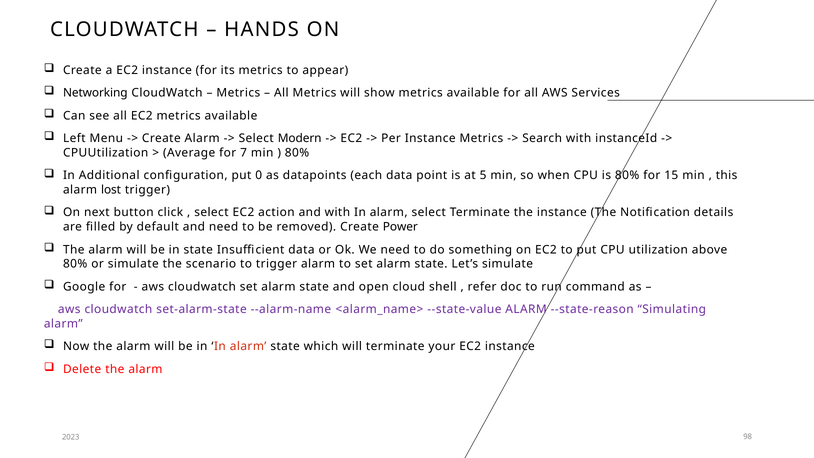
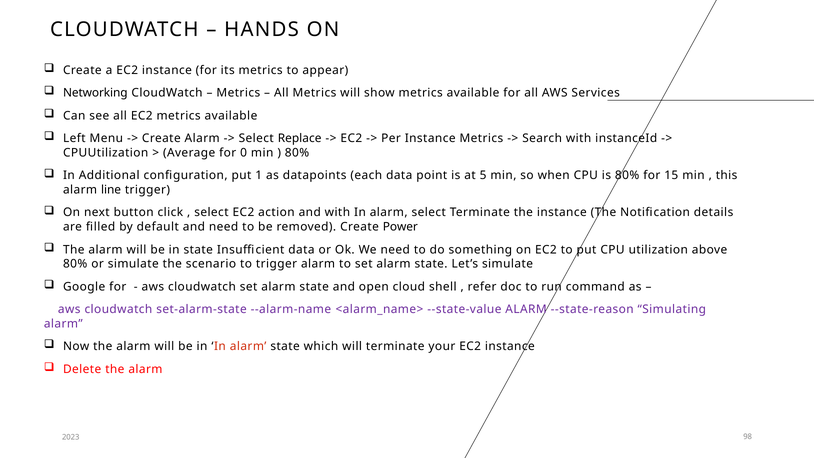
Modern: Modern -> Replace (300, 138)
7: 7 -> 0 (244, 153)
0: 0 -> 1 (259, 175)
lost: lost -> line (111, 190)
